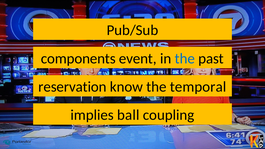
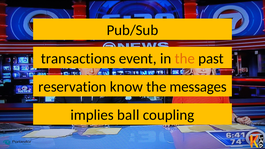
components: components -> transactions (78, 59)
the colour: blue -> orange (185, 59)
temporal: temporal -> messages (198, 87)
